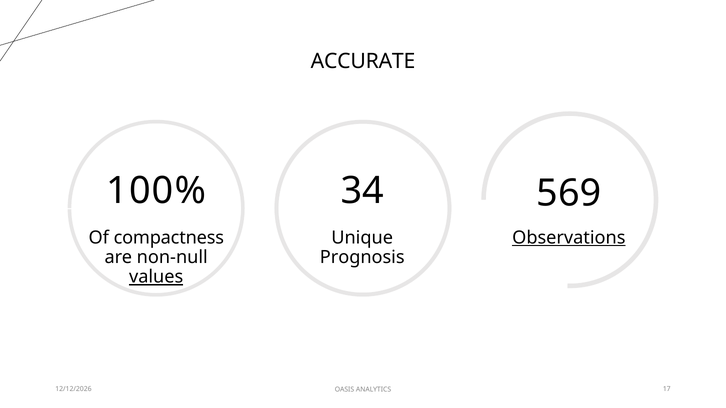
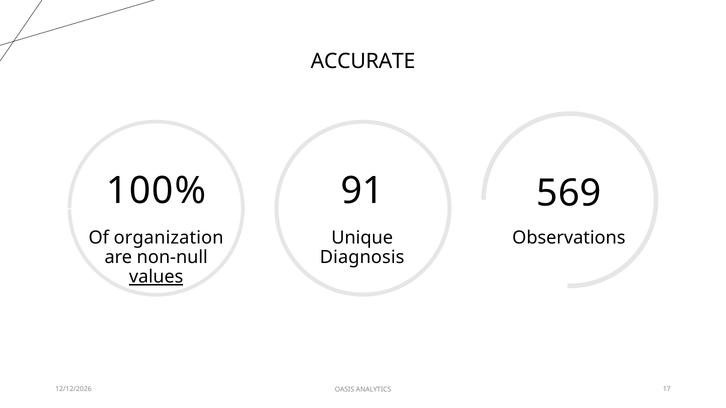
34: 34 -> 91 (362, 191)
compactness: compactness -> organization (169, 238)
Observations underline: present -> none (569, 238)
Prognosis: Prognosis -> Diagnosis (362, 258)
